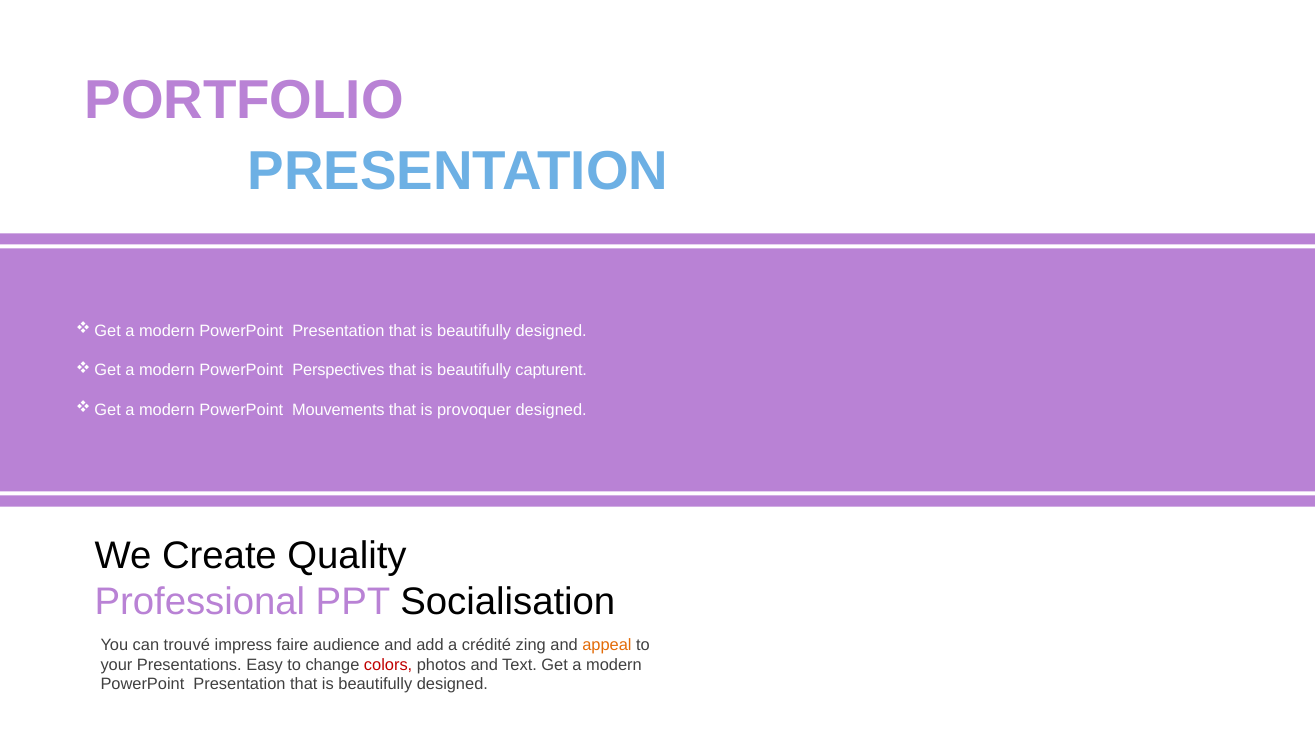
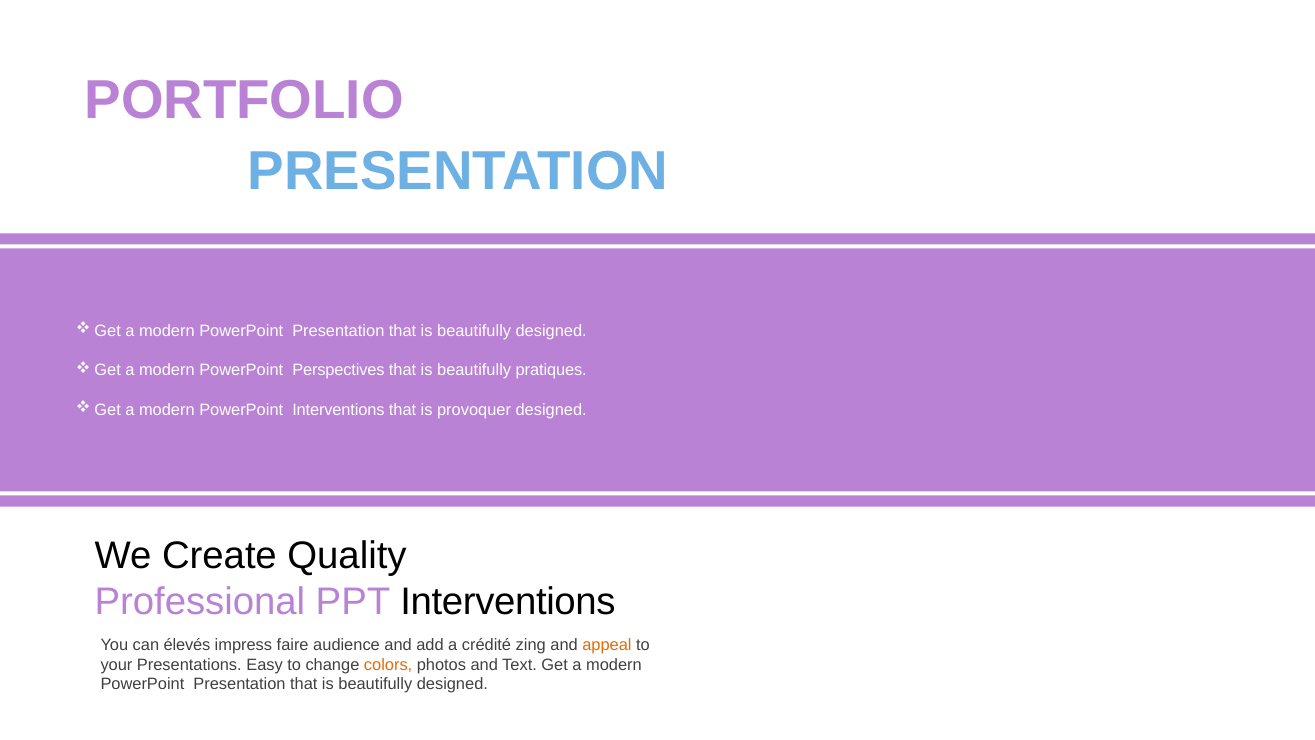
capturent: capturent -> pratiques (551, 370)
PowerPoint Mouvements: Mouvements -> Interventions (338, 410)
PPT Socialisation: Socialisation -> Interventions (508, 601)
trouvé: trouvé -> élevés (187, 645)
colors colour: red -> orange (388, 665)
